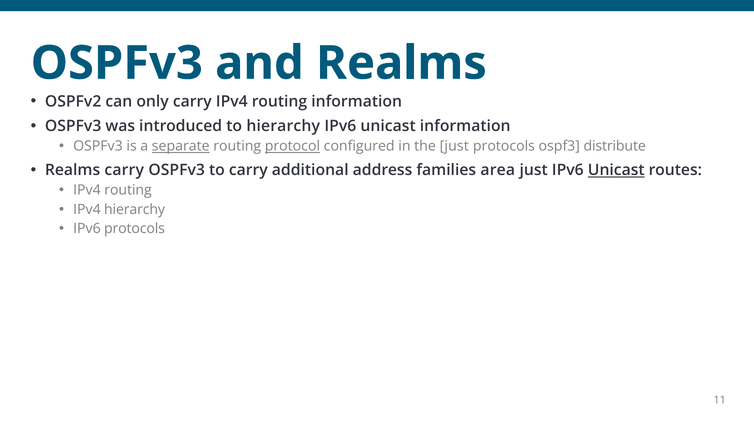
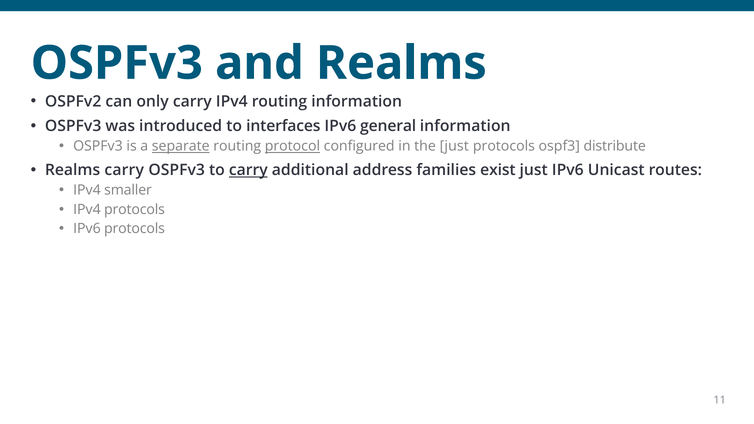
to hierarchy: hierarchy -> interfaces (283, 126)
unicast: unicast -> general (388, 126)
carry underline: none -> present (248, 170)
area: area -> exist (498, 170)
Unicast underline: present -> none (616, 170)
routing: routing -> smaller (128, 190)
IPv4 hierarchy: hierarchy -> protocols (135, 210)
